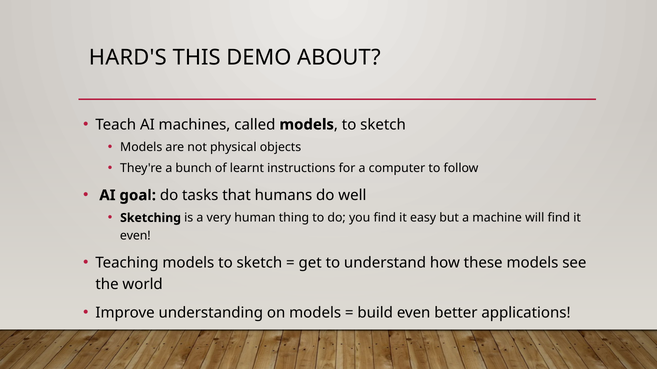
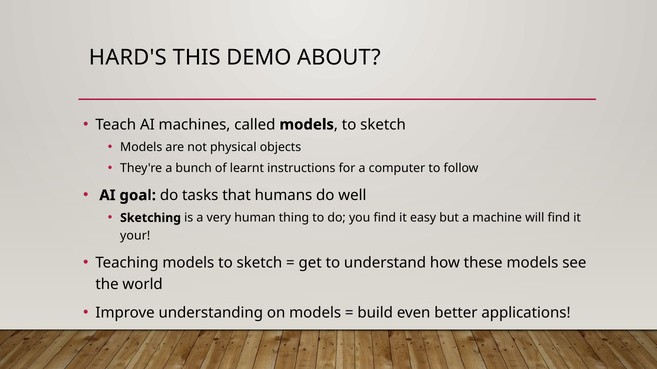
even: even -> your (135, 236)
